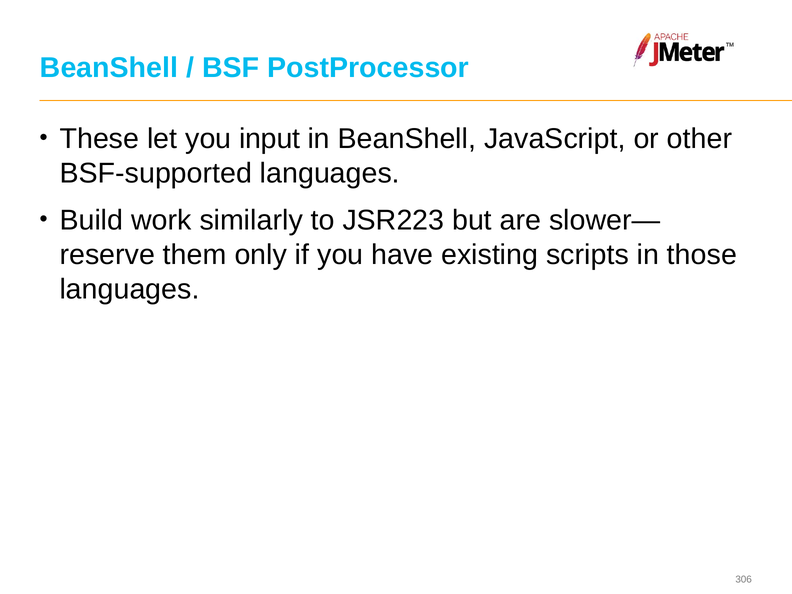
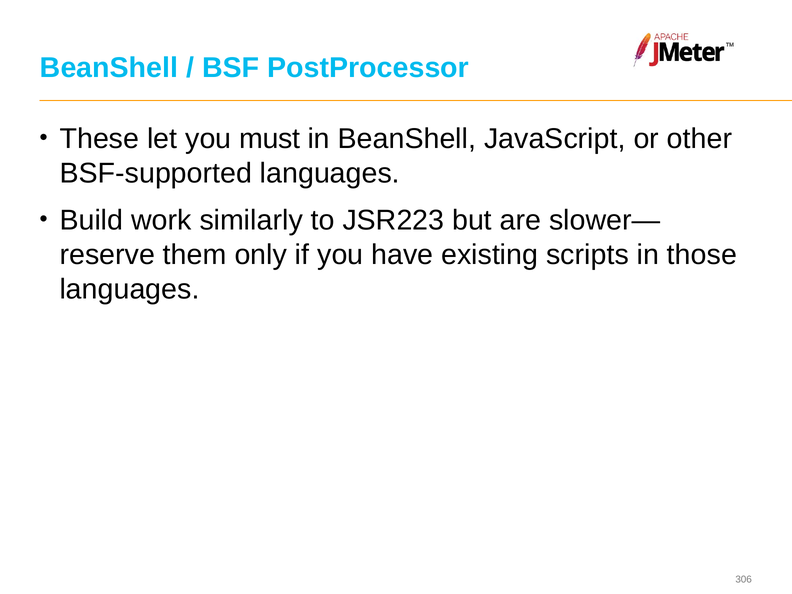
input: input -> must (270, 139)
